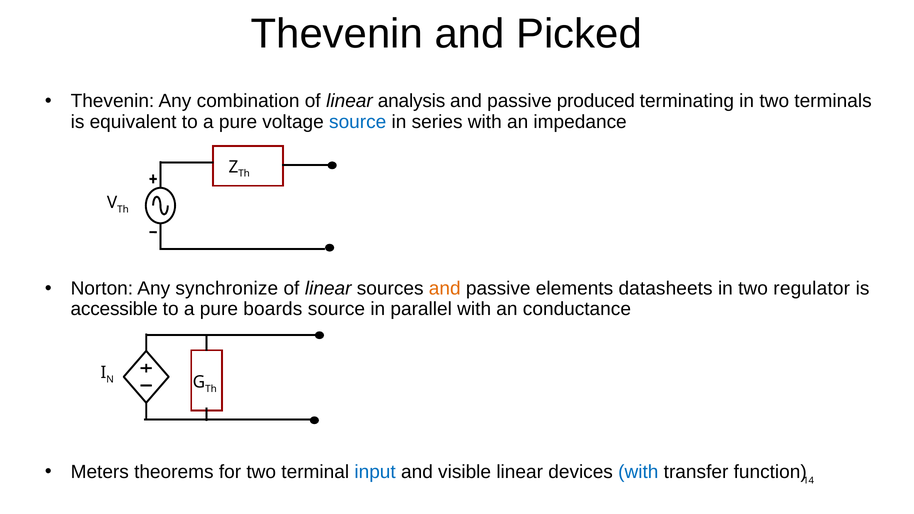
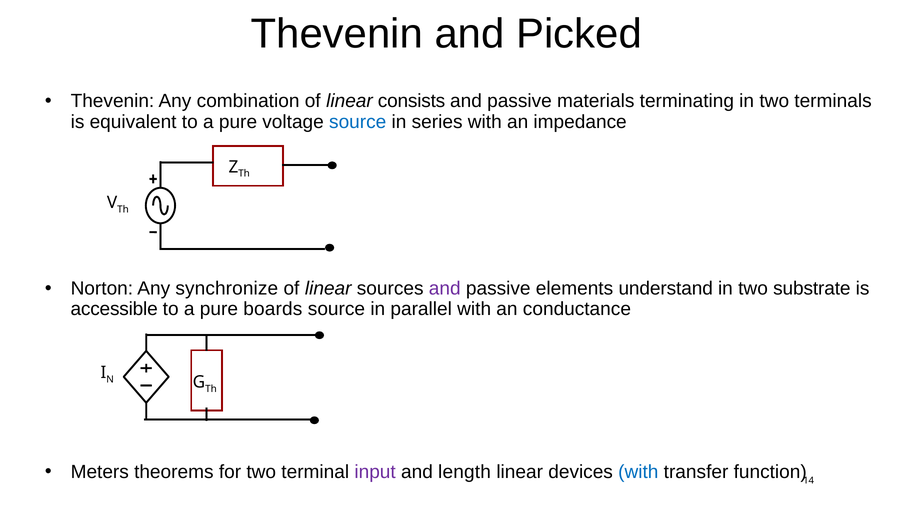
analysis: analysis -> consists (412, 101)
produced: produced -> materials (596, 101)
and colour: orange -> purple (445, 289)
datasheets: datasheets -> understand (666, 289)
regulator: regulator -> substrate (812, 289)
input colour: blue -> purple (375, 472)
visible: visible -> length (465, 472)
